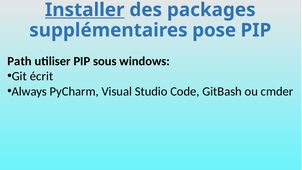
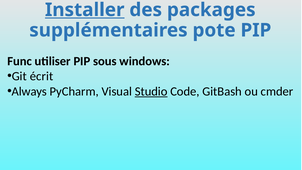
pose: pose -> pote (214, 30)
Path: Path -> Func (20, 61)
Studio underline: none -> present (151, 91)
